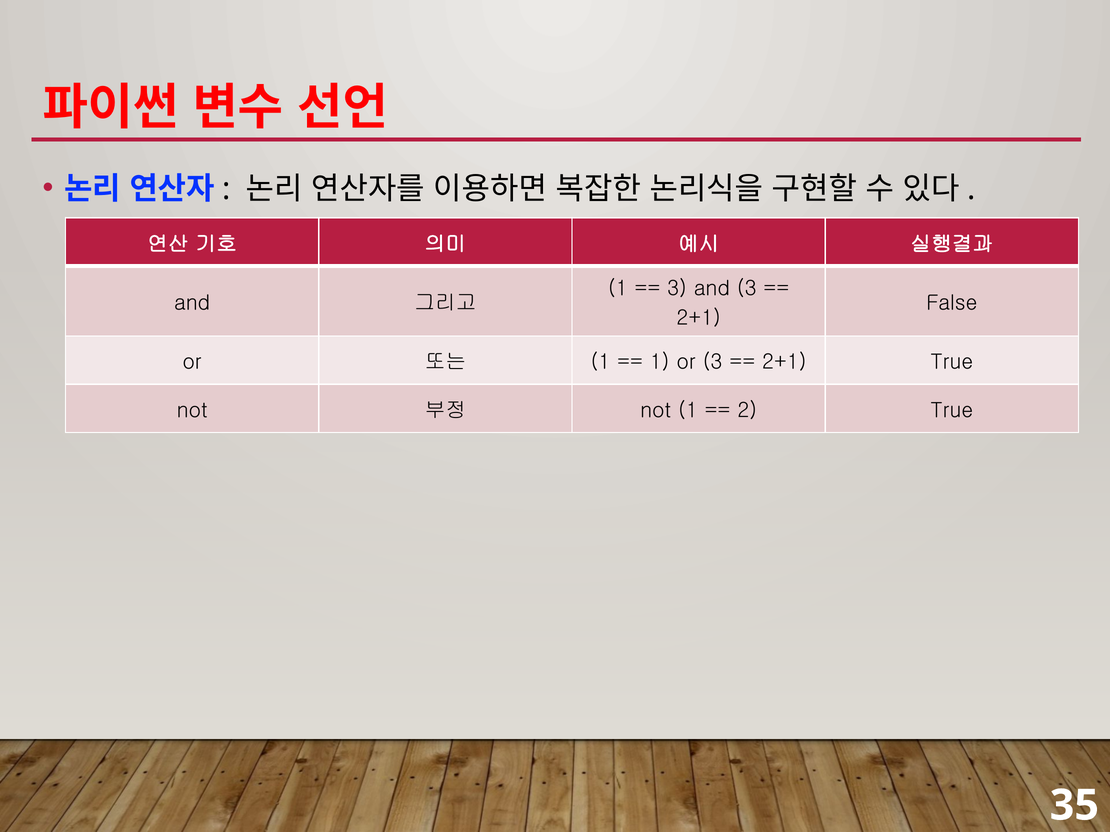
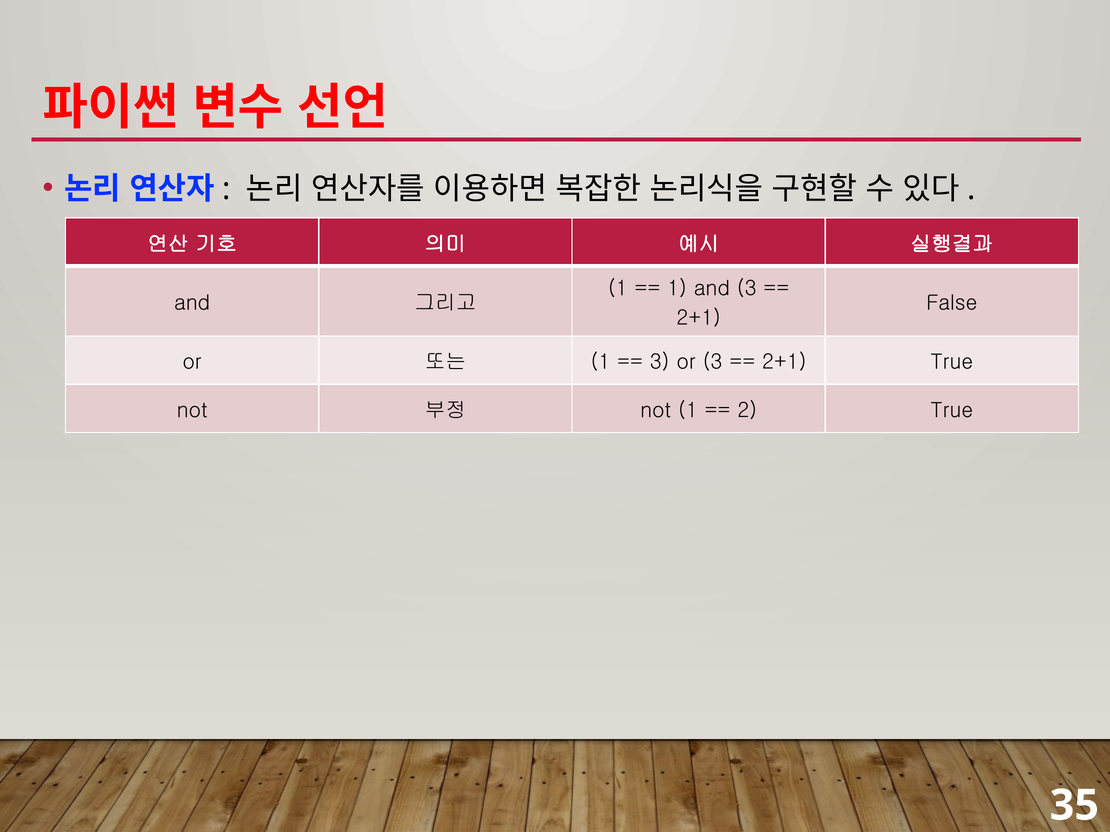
3: 3 -> 1 (677, 288)
1: 1 -> 3 (660, 362)
